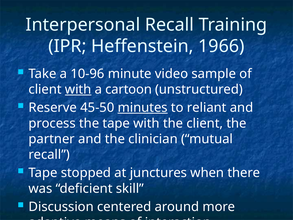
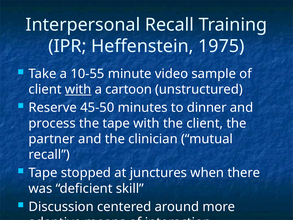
1966: 1966 -> 1975 (221, 46)
10-96: 10-96 -> 10-55 (87, 74)
minutes underline: present -> none (143, 108)
reliant: reliant -> dinner (207, 108)
